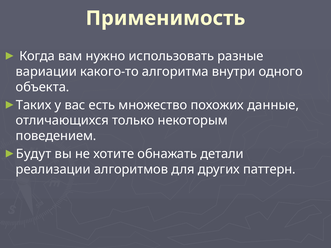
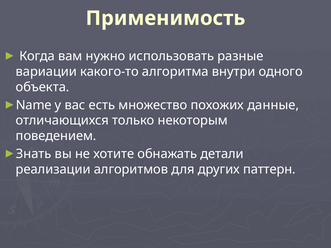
Таких: Таких -> Name (34, 105)
Будут: Будут -> Знать (34, 154)
